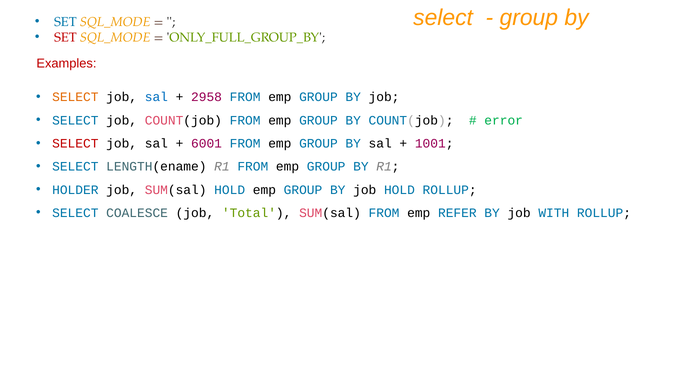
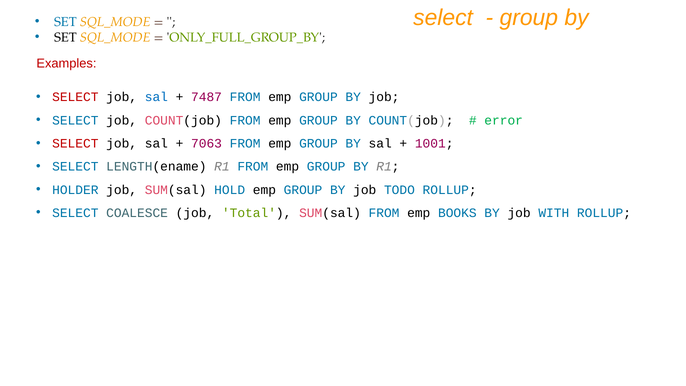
SET colour: red -> black (65, 37)
SELECT colour: orange -> red (75, 97)
2958: 2958 -> 7487 (207, 97)
6001: 6001 -> 7063 (207, 143)
job HOLD: HOLD -> TODO (399, 190)
REFER: REFER -> BOOKS (457, 213)
